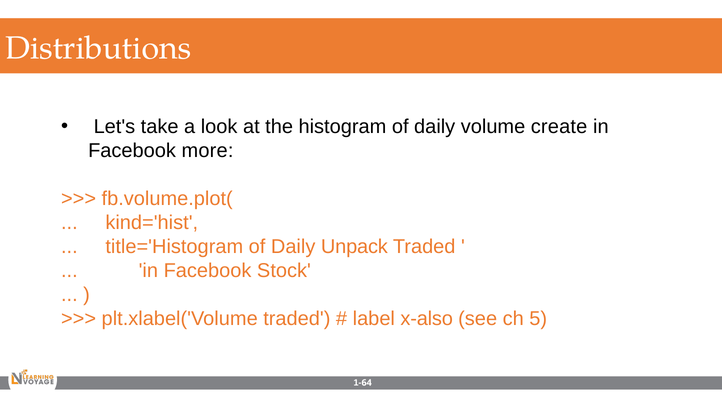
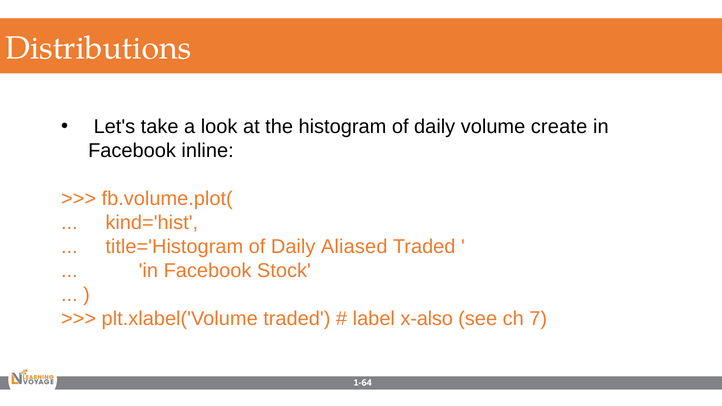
more: more -> inline (208, 151)
Unpack: Unpack -> Aliased (354, 247)
5: 5 -> 7 (538, 319)
